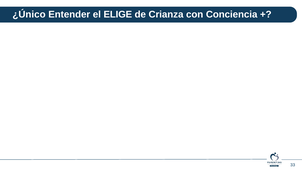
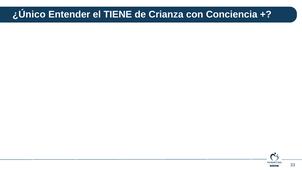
ELIGE: ELIGE -> TIENE (118, 14)
